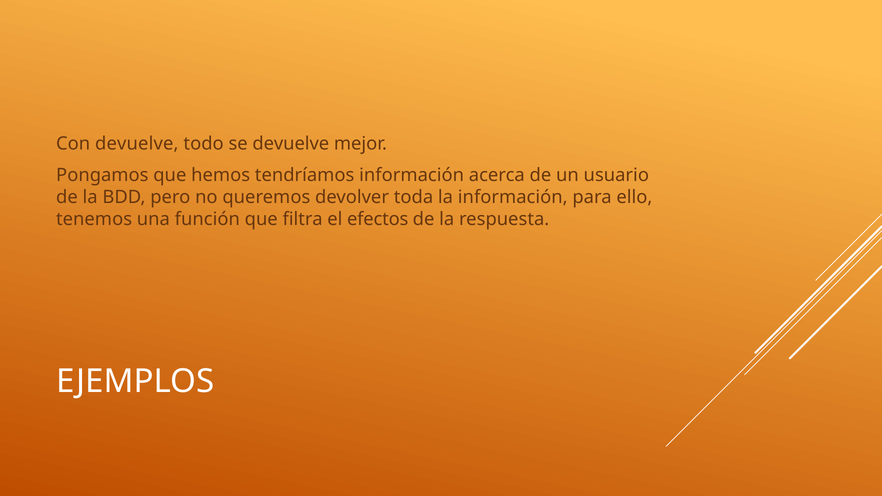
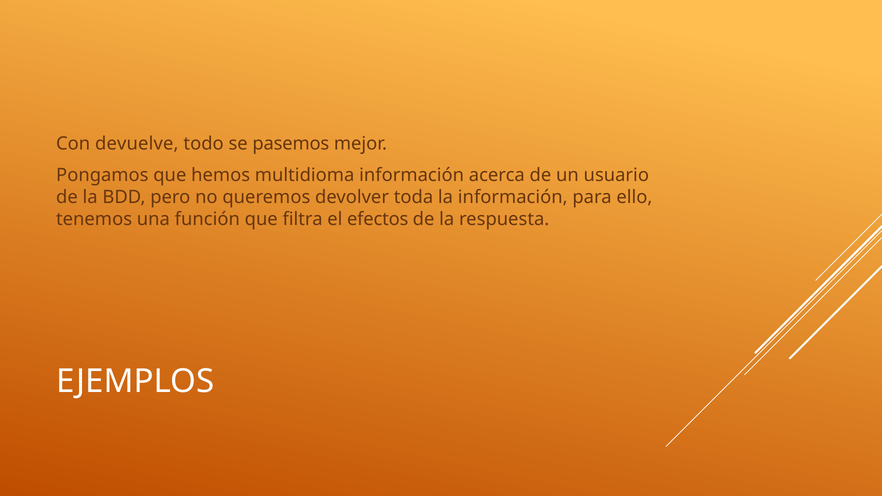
se devuelve: devuelve -> pasemos (291, 144)
tendríamos: tendríamos -> multidioma (305, 175)
